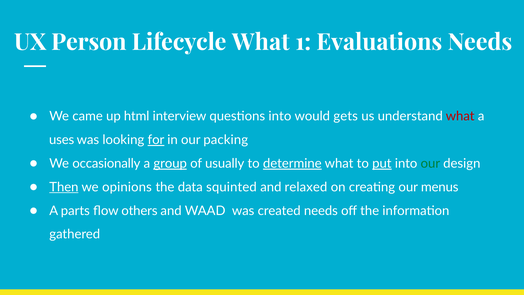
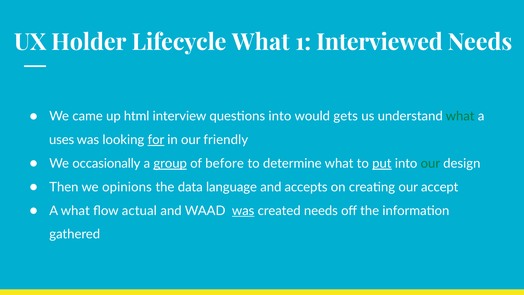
Person: Person -> Holder (89, 42)
Evaluations: Evaluations -> Interviewed (379, 42)
what colour: red -> green (460, 116)
packing: packing -> friendly (226, 140)
usually: usually -> before (225, 163)
determine underline: present -> none (292, 163)
Then underline: present -> none (64, 187)
squinted: squinted -> language (232, 187)
relaxed: relaxed -> accepts (306, 187)
menus: menus -> accept (440, 187)
A parts: parts -> what (75, 211)
others: others -> actual (139, 211)
was underline: none -> present (243, 211)
